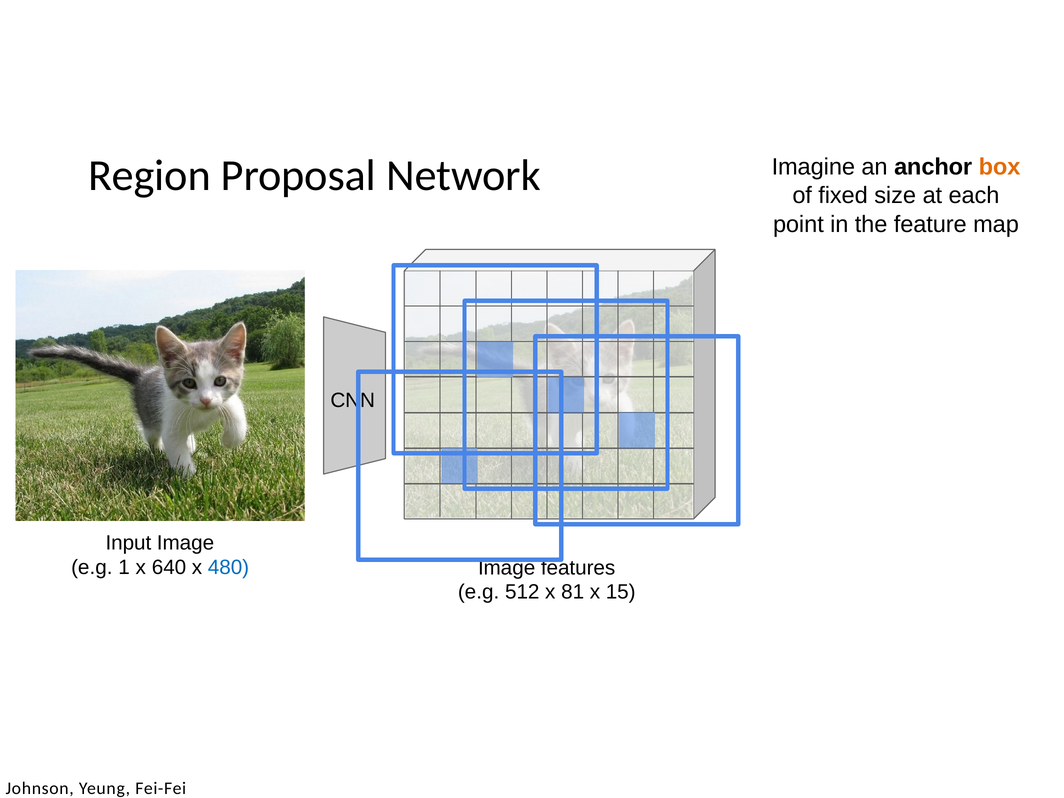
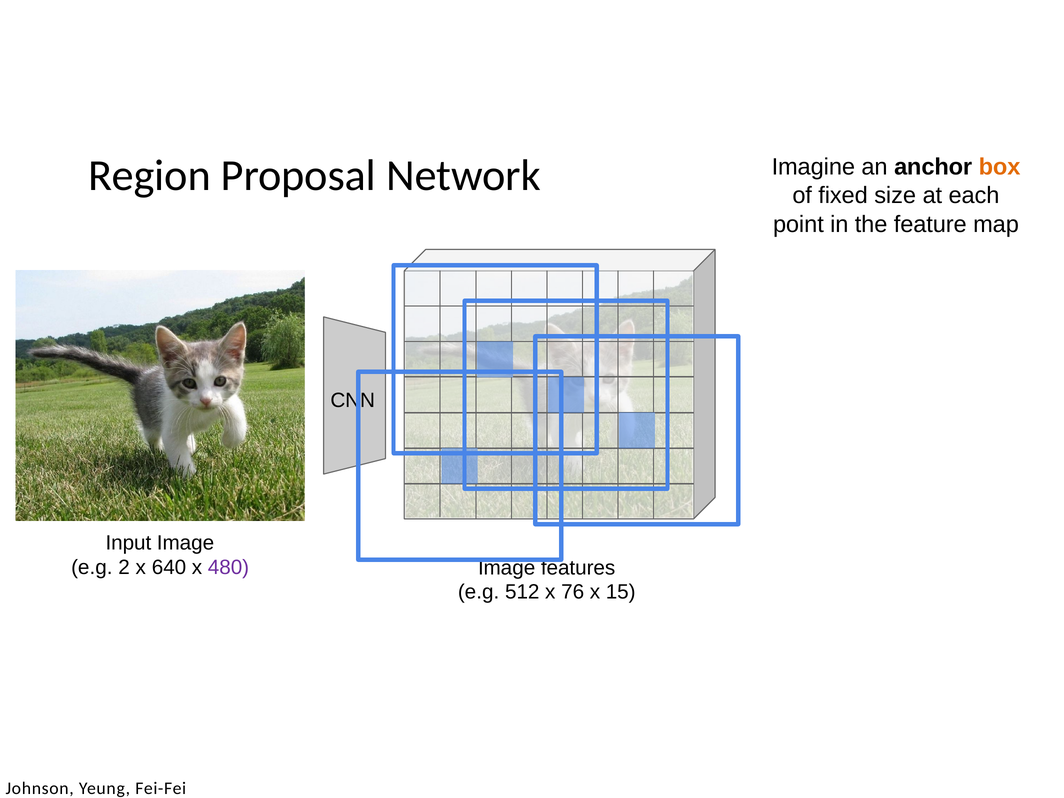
1: 1 -> 2 (124, 567)
480 colour: blue -> purple (228, 567)
81: 81 -> 76 (573, 592)
